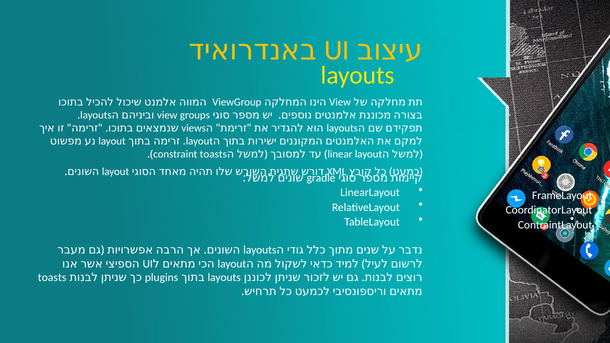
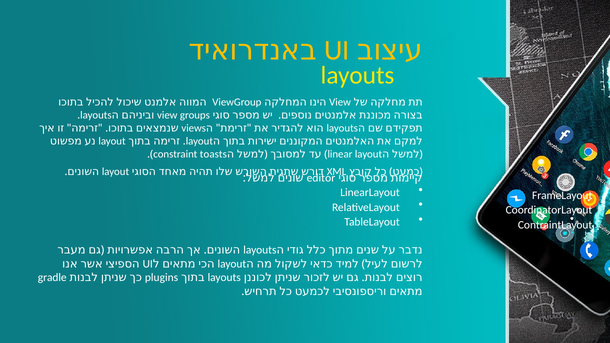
gradle: gradle -> editor (321, 178)
toasts: toasts -> gradle (52, 278)
